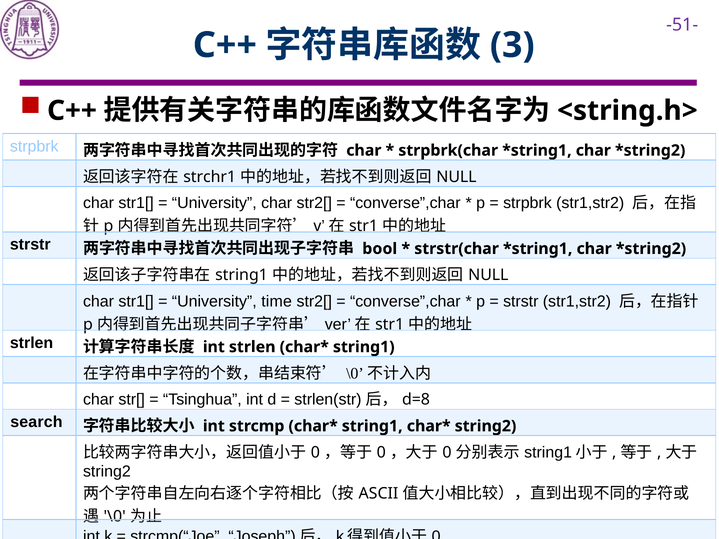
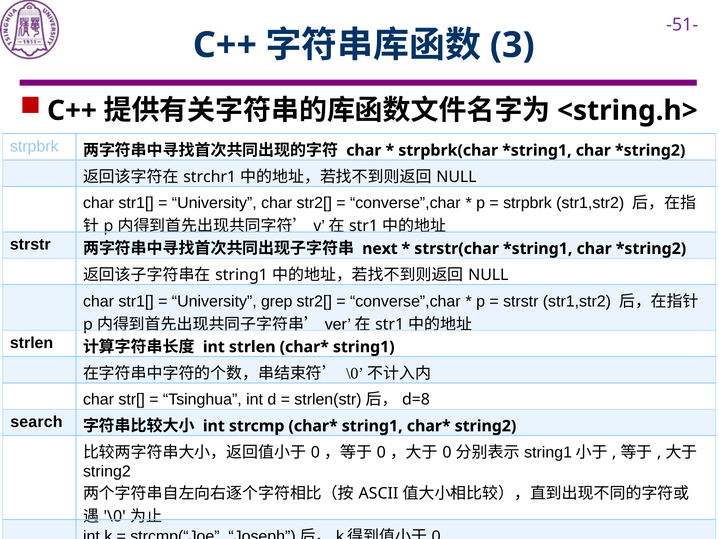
bool: bool -> next (380, 249)
time: time -> grep (277, 302)
